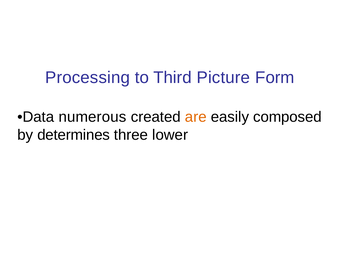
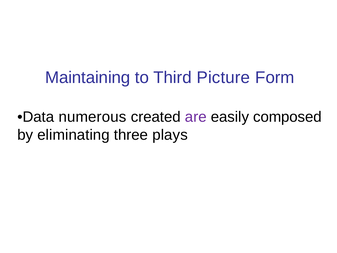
Processing: Processing -> Maintaining (88, 78)
are colour: orange -> purple (196, 117)
determines: determines -> eliminating (74, 135)
lower: lower -> plays (170, 135)
